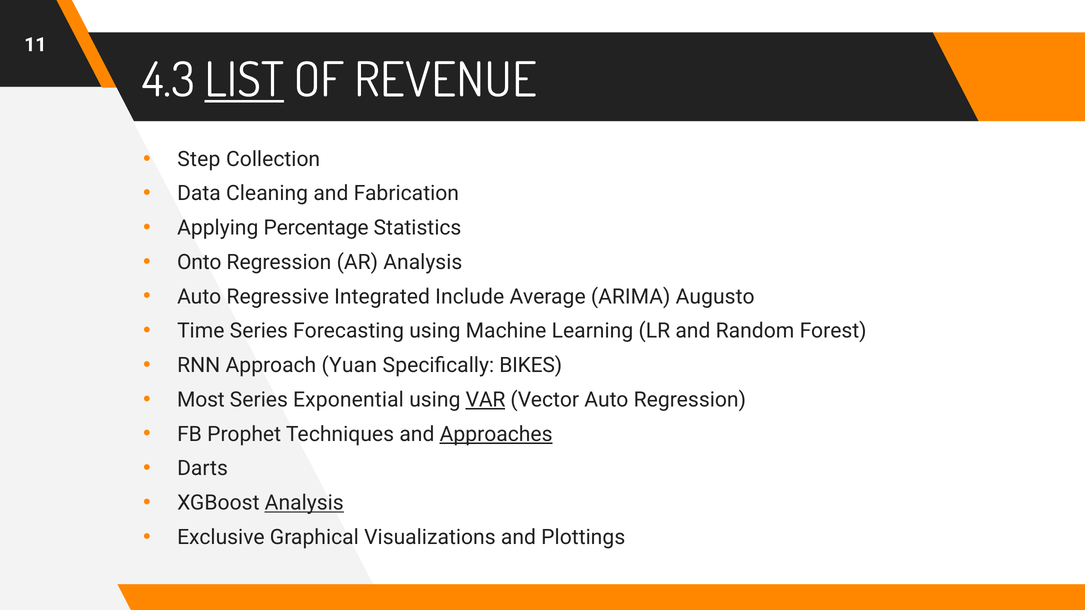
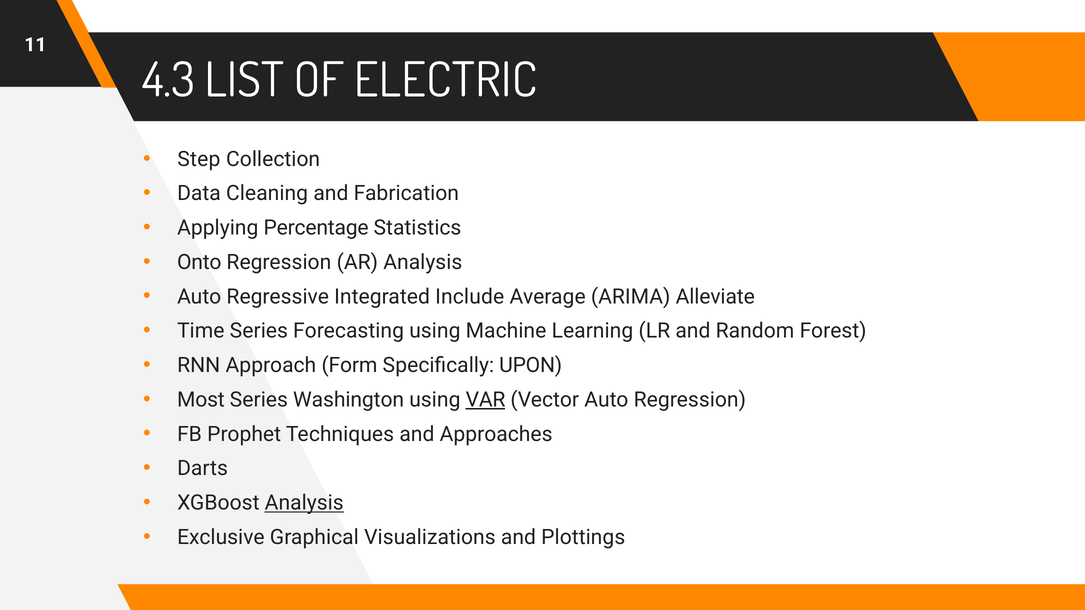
LIST underline: present -> none (244, 81)
REVENUE: REVENUE -> ELECTRIC (445, 81)
Augusto: Augusto -> Alleviate (715, 297)
Yuan: Yuan -> Form (350, 366)
BIKES: BIKES -> UPON (531, 366)
Exponential: Exponential -> Washington (349, 400)
Approaches underline: present -> none (496, 434)
